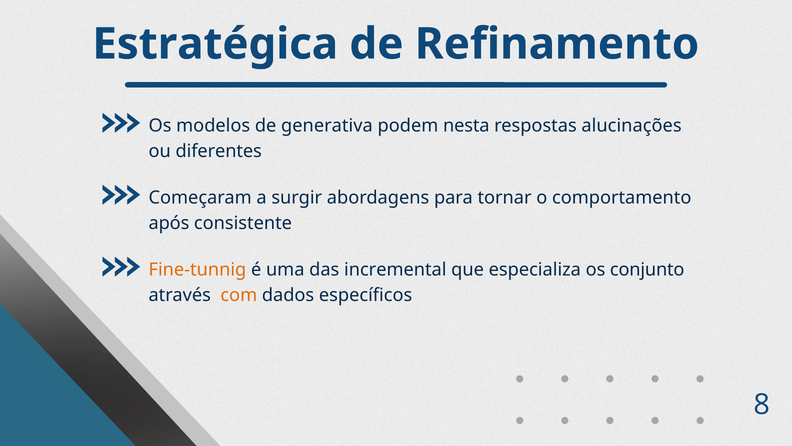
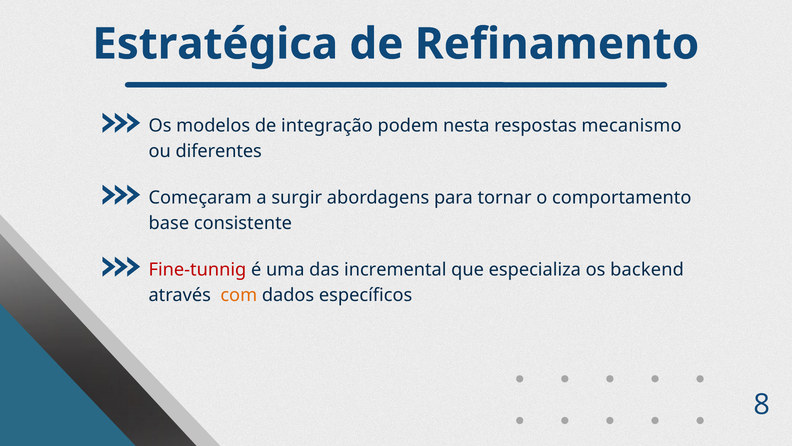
generativa: generativa -> integração (327, 126)
alucinações: alucinações -> mecanismo (631, 126)
após: após -> base (169, 223)
Fine-tunnig colour: orange -> red (197, 269)
conjunto: conjunto -> backend (647, 269)
